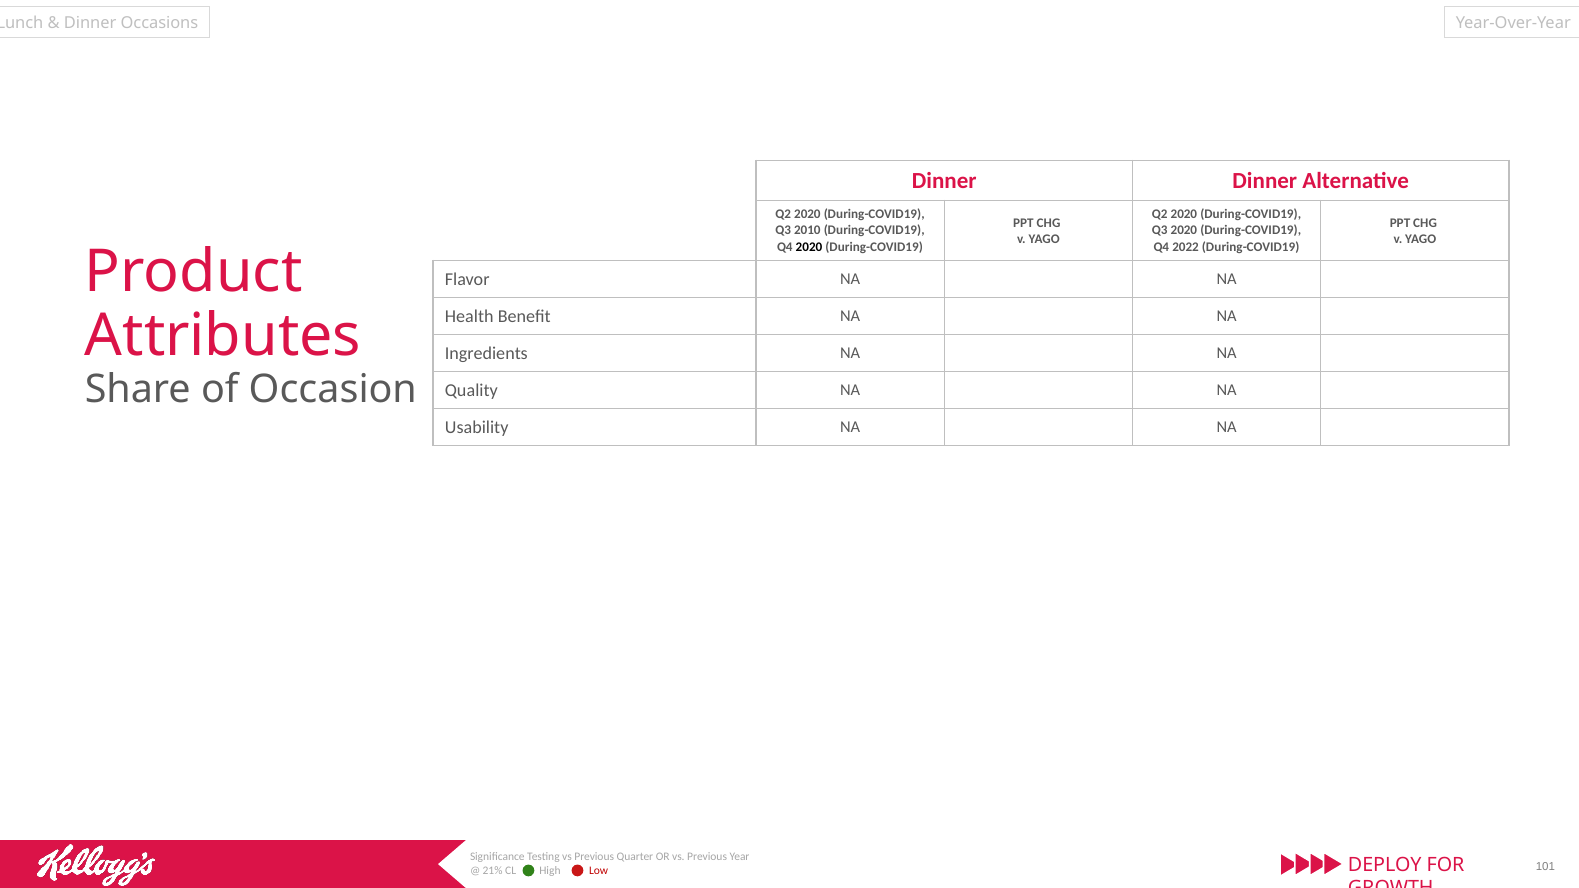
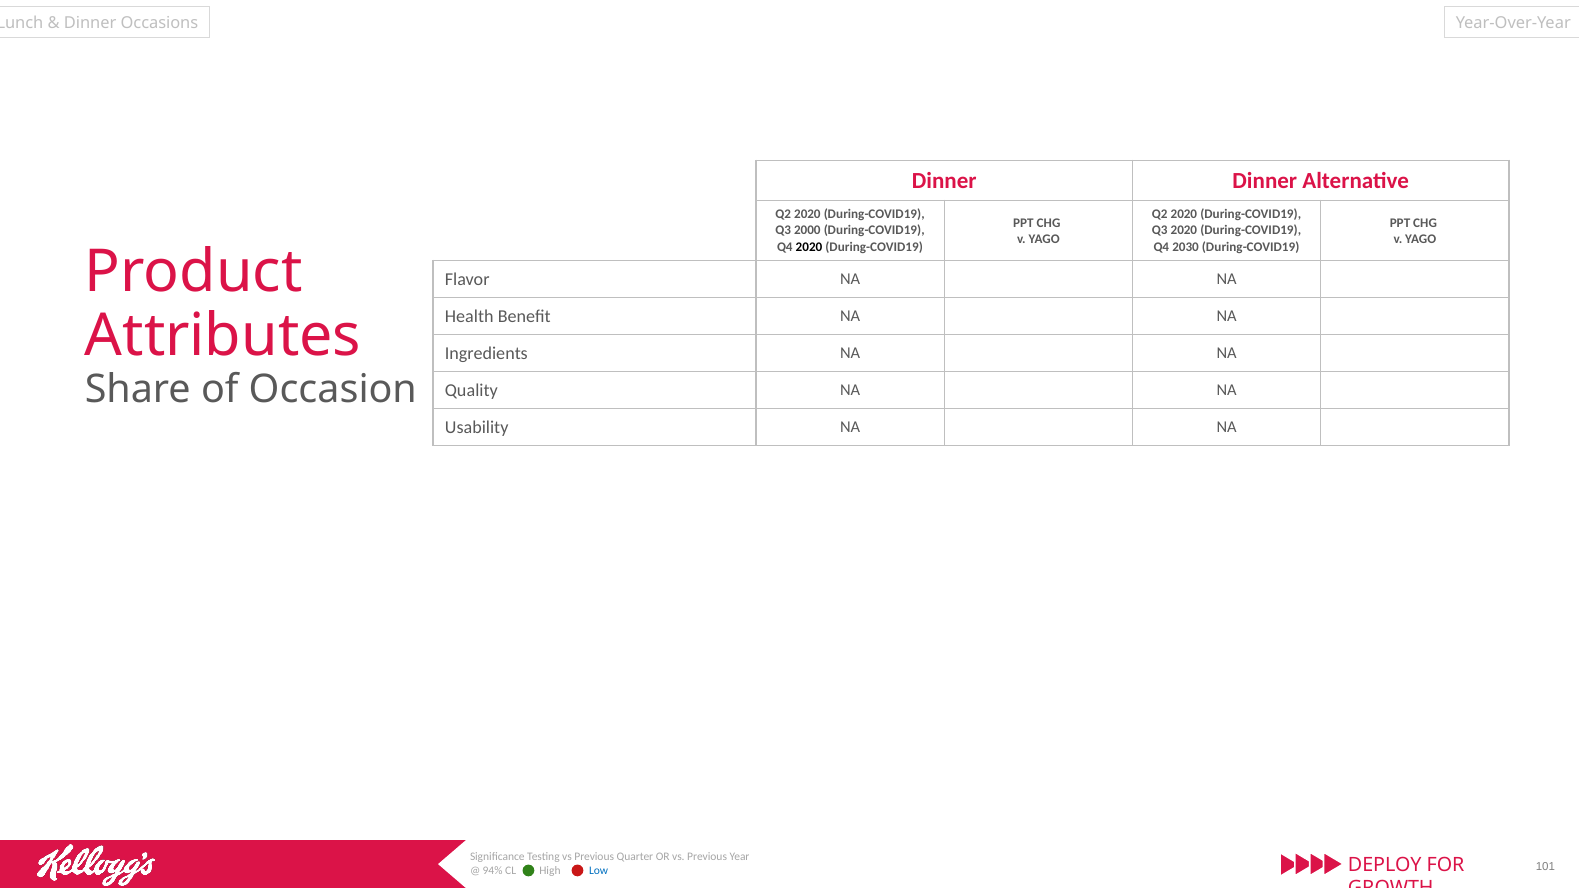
2010: 2010 -> 2000 (807, 231)
2022: 2022 -> 2030 (1186, 247)
21%: 21% -> 94% (493, 870)
Low colour: red -> blue (599, 870)
